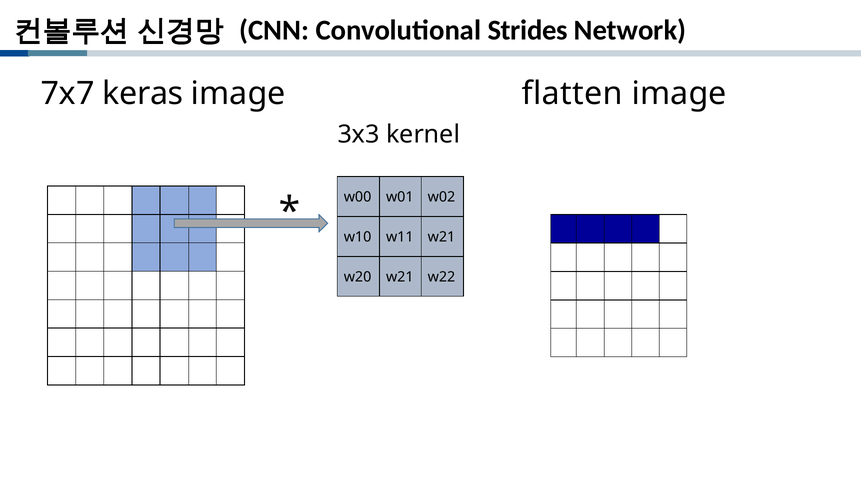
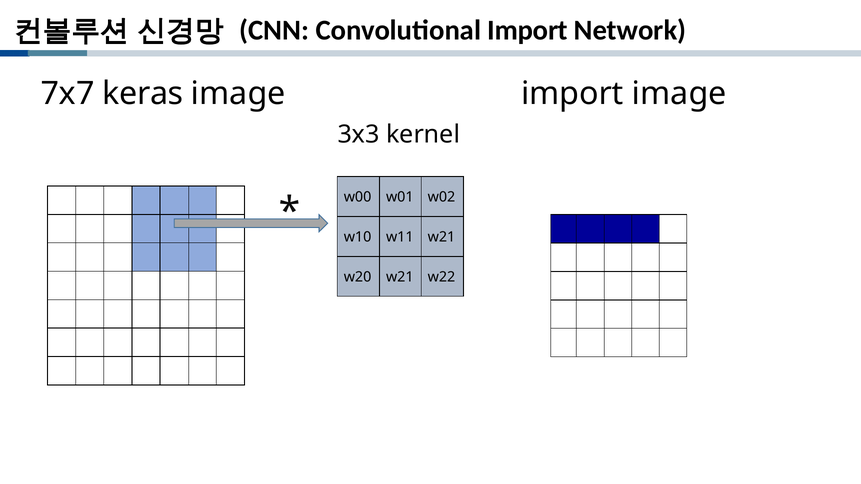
Convolutional Strides: Strides -> Import (528, 30)
image flatten: flatten -> import (572, 94)
